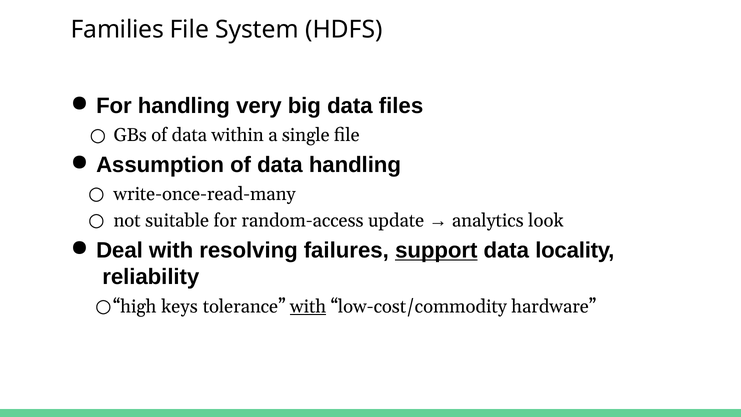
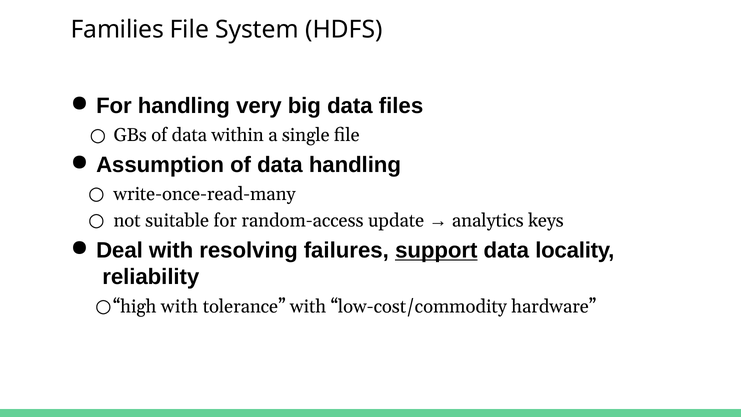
look: look -> keys (546, 221)
high keys: keys -> with (180, 306)
with underline: present -> none (308, 306)
